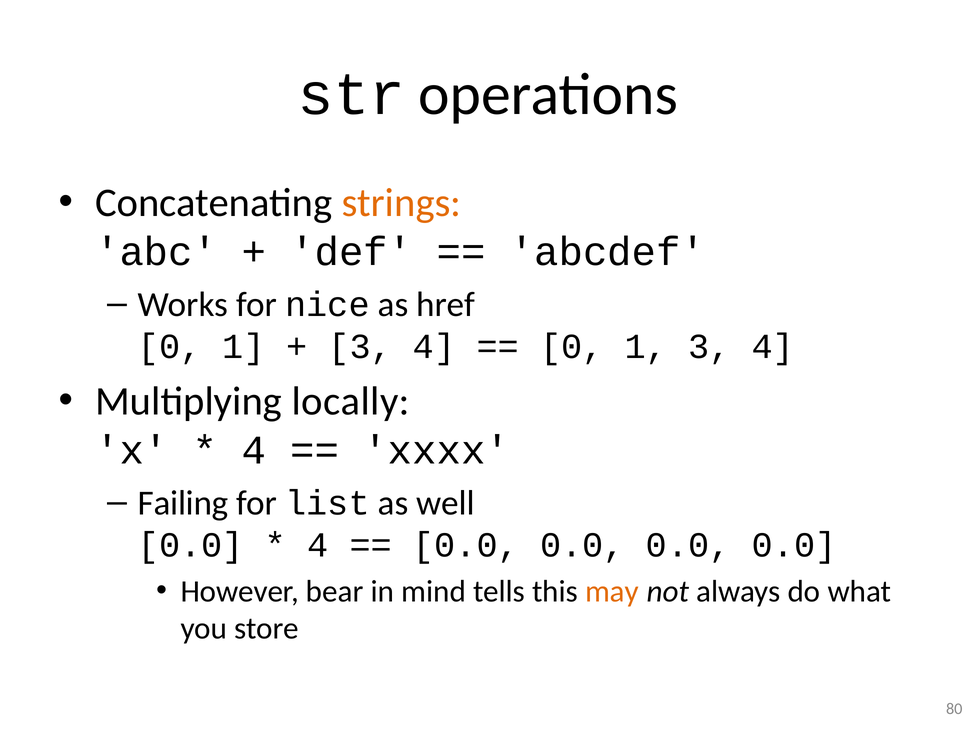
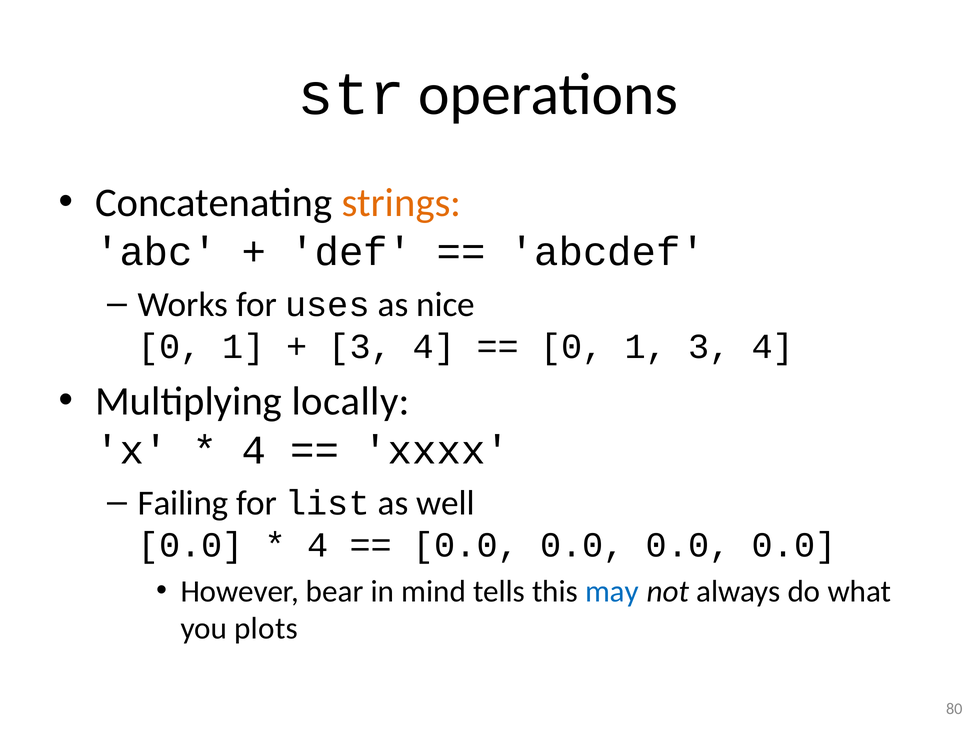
nice: nice -> uses (327, 304)
href: href -> nice (445, 304)
may colour: orange -> blue (612, 591)
store: store -> plots (266, 629)
